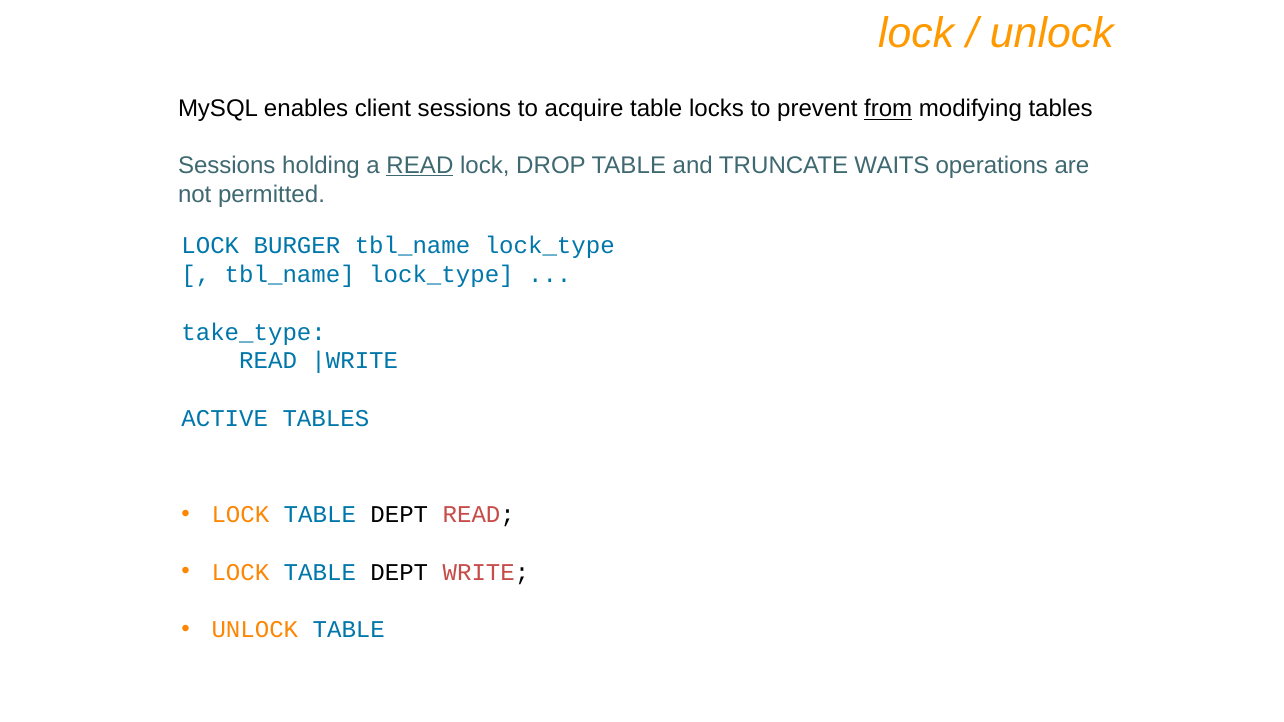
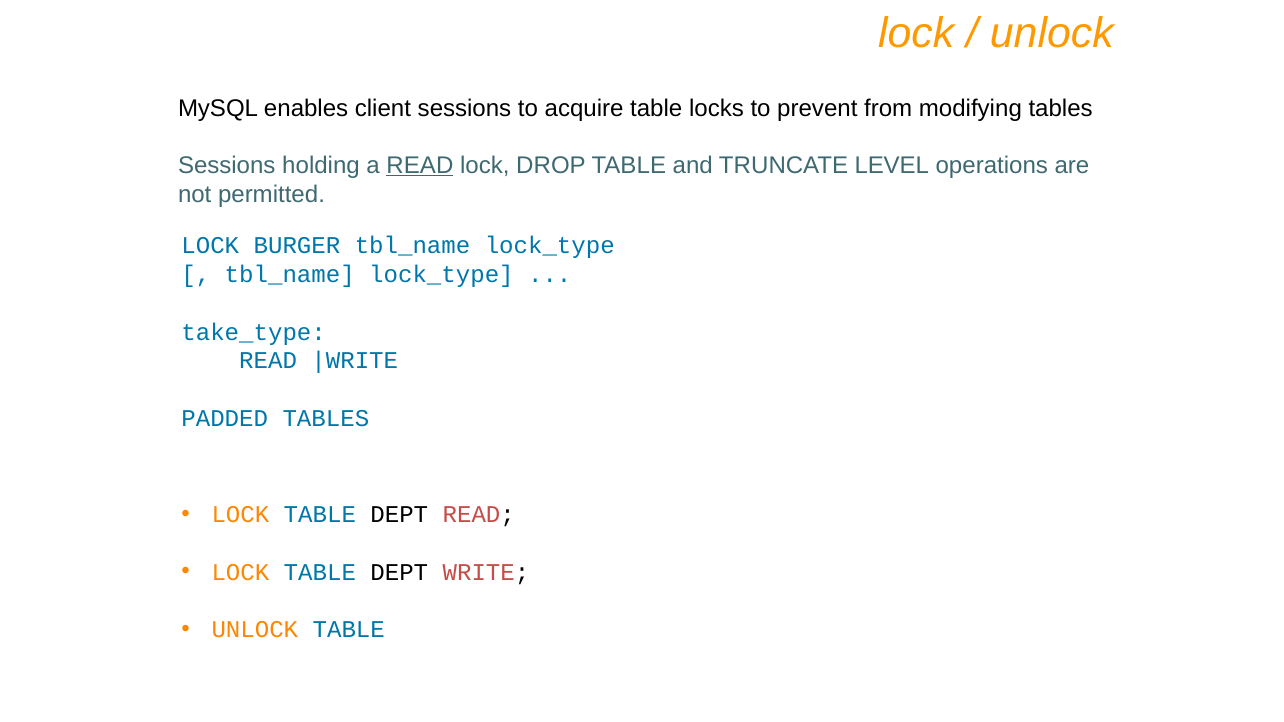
from underline: present -> none (888, 109)
WAITS: WAITS -> LEVEL (892, 165)
ACTIVE: ACTIVE -> PADDED (225, 419)
